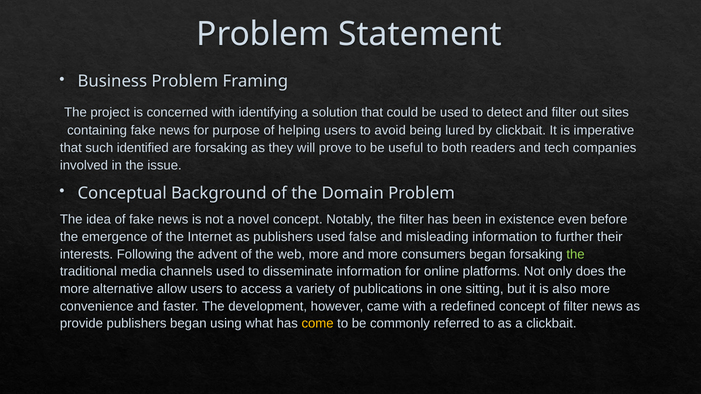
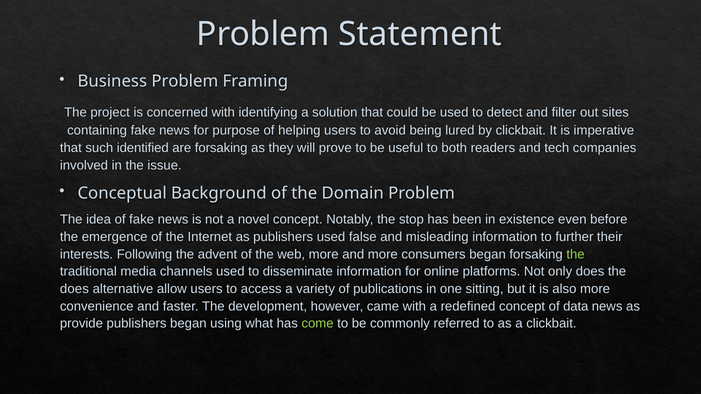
the ﬁlter: ﬁlter -> stop (411, 220)
more: more -> does (74, 289)
of filter: filter -> data (576, 306)
come colour: yellow -> light green (318, 324)
